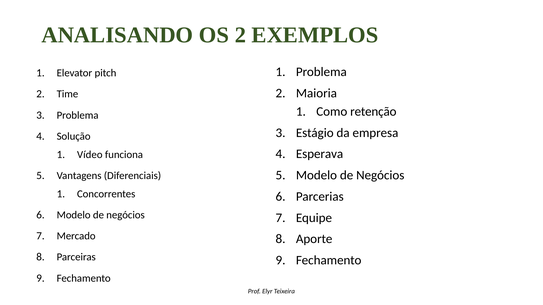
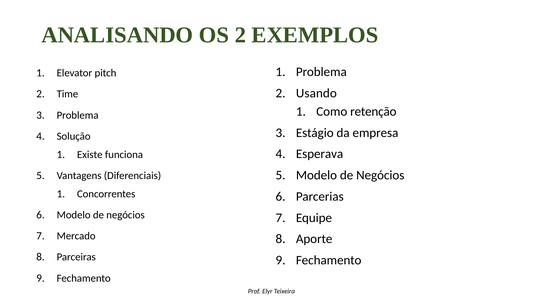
Maioria: Maioria -> Usando (316, 93)
Vídeo: Vídeo -> Existe (90, 155)
